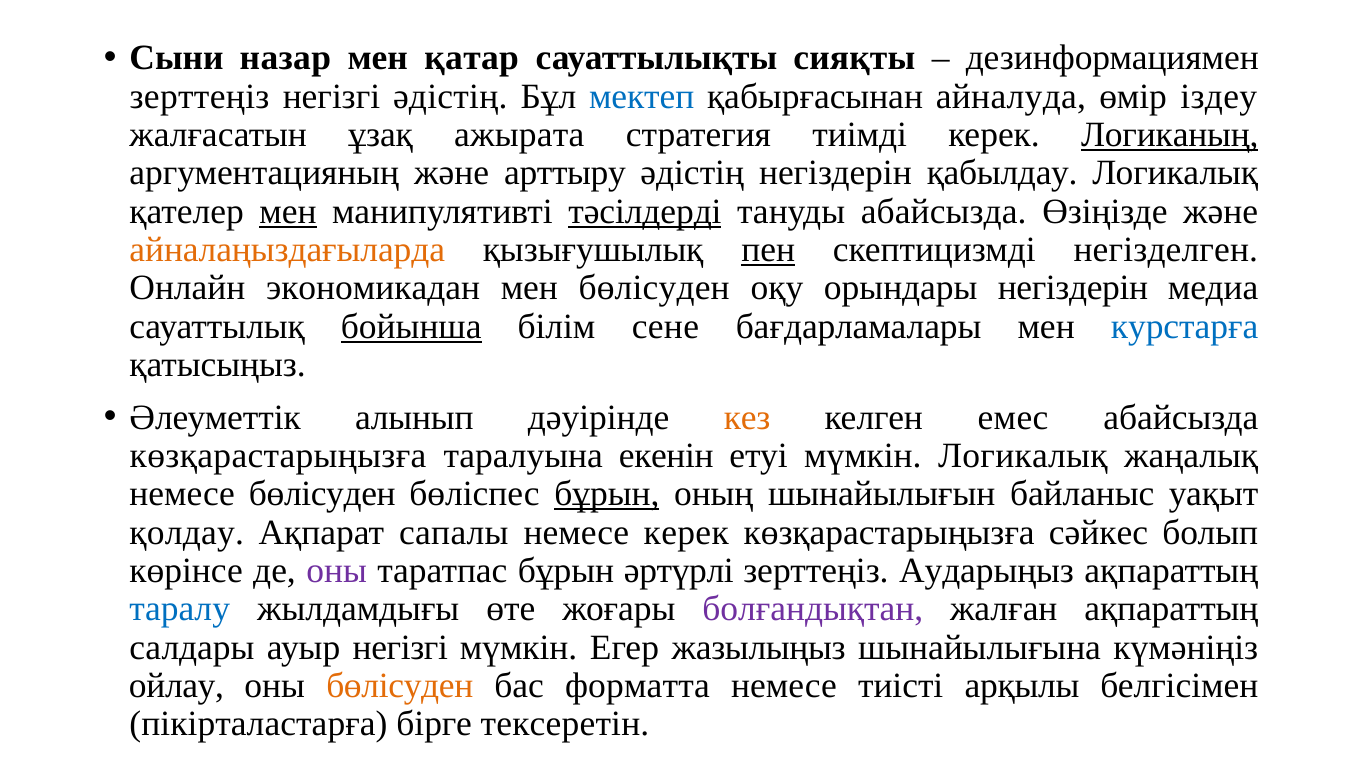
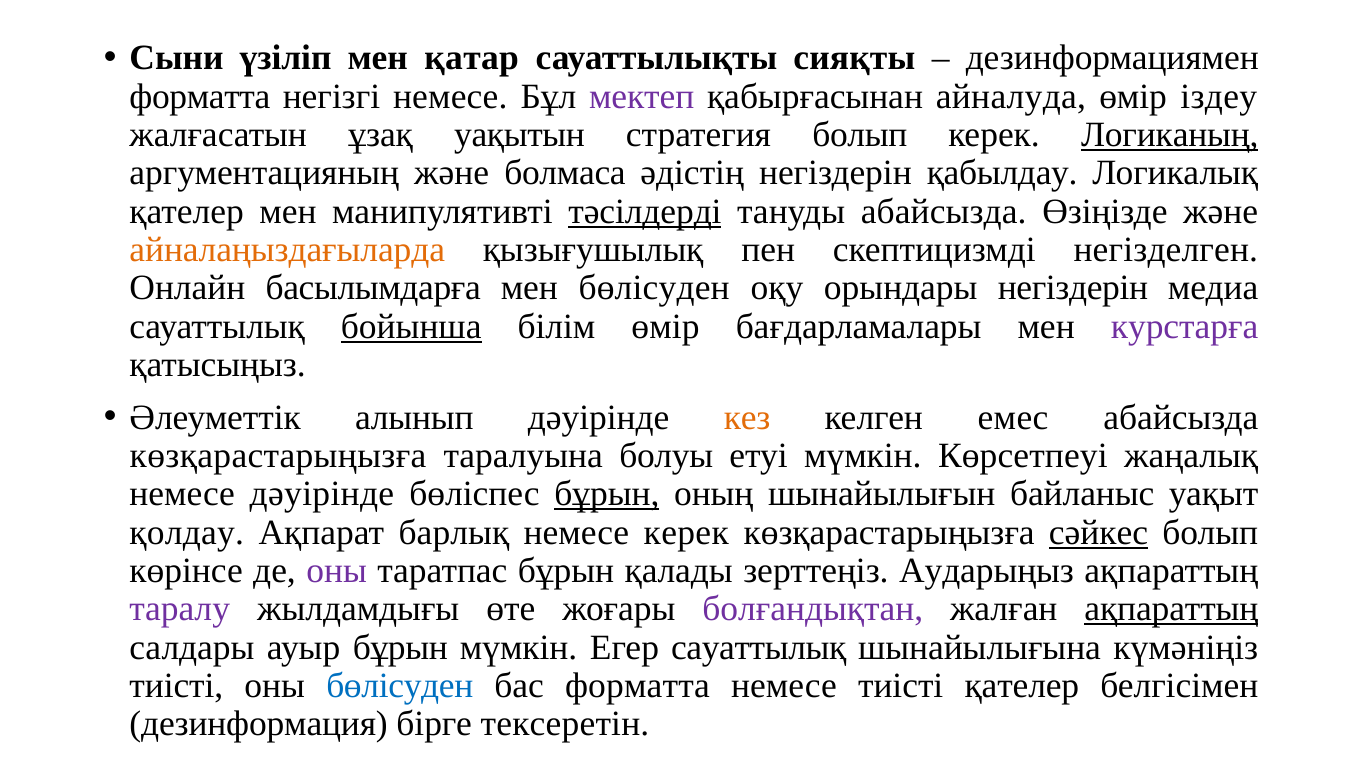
назар: назар -> үзіліп (286, 58)
зерттеңіз: зерттеңіз -> форматта (200, 96)
негізгі әдістің: әдістің -> немесе (450, 96)
мектеп colour: blue -> purple (642, 96)
ажырата: ажырата -> уақытын (520, 135)
стратегия тиімді: тиімді -> болып (860, 135)
арттыру: арттыру -> болмаса (565, 173)
мен underline: present -> none (288, 211)
пен underline: present -> none (768, 250)
экономикадан: экономикадан -> басылымдарға (373, 288)
білім сене: сене -> өмір (665, 326)
курстарға colour: blue -> purple (1185, 326)
екенін: екенін -> болуы (666, 455)
мүмкін Логикалық: Логикалық -> Көрсетпеуі (1023, 455)
немесе бөлісуден: бөлісуден -> дәуірінде (322, 494)
сапалы: сапалы -> барлық (454, 532)
сәйкес underline: none -> present (1099, 532)
әртүрлі: әртүрлі -> қалады (679, 570)
таралу colour: blue -> purple (180, 609)
ақпараттың underline: none -> present (1171, 609)
ауыр негізгі: негізгі -> бұрын (400, 647)
Егер жазылыңыз: жазылыңыз -> сауаттылық (759, 647)
ойлау: ойлау -> тиісті (176, 685)
бөлісуден colour: orange -> blue (400, 685)
тиісті арқылы: арқылы -> қателер (1022, 685)
пікірталастарға: пікірталастарға -> дезинформация (259, 724)
